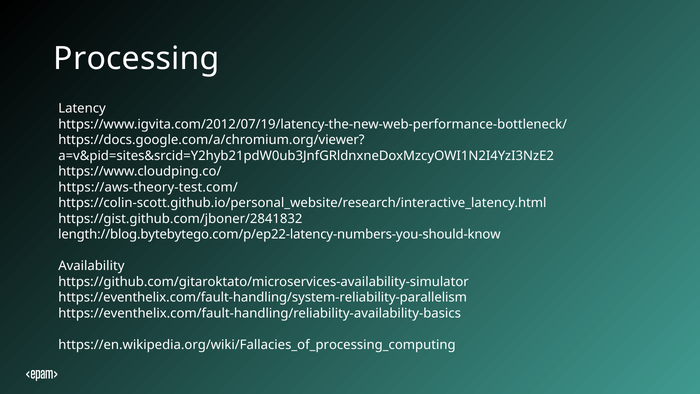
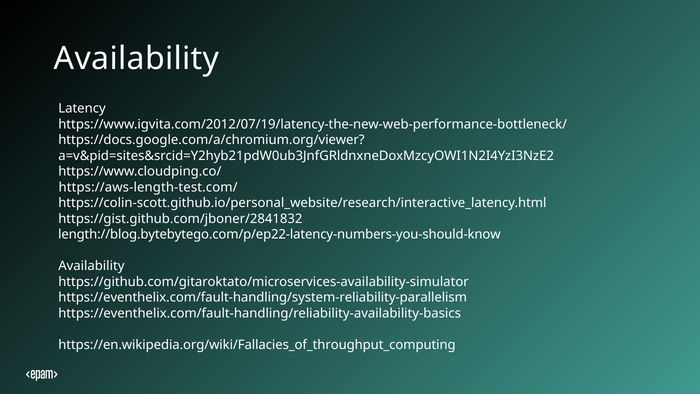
Processing: Processing -> Availability (136, 59)
https://aws-theory-test.com/: https://aws-theory-test.com/ -> https://aws-length-test.com/ (148, 187)
https://en.wikipedia.org/wiki/Fallacies_of_processing_computing: https://en.wikipedia.org/wiki/Fallacies_of_processing_computing -> https://en.wikipedia.org/wiki/Fallacies_of_throughput_computing (257, 345)
